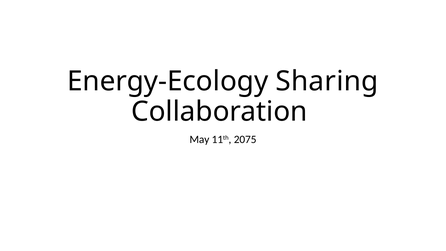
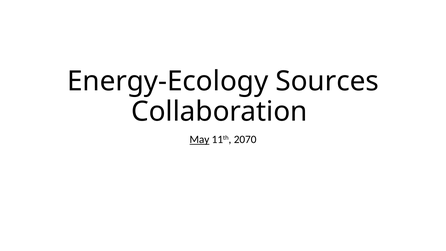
Sharing: Sharing -> Sources (327, 81)
May underline: none -> present (199, 139)
2075: 2075 -> 2070 (245, 139)
